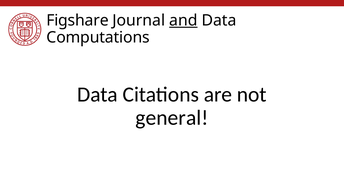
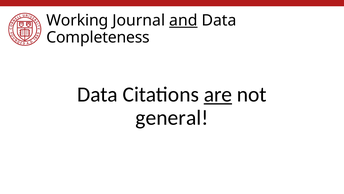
Figshare: Figshare -> Working (77, 20)
Computations: Computations -> Completeness (98, 37)
are underline: none -> present (218, 94)
